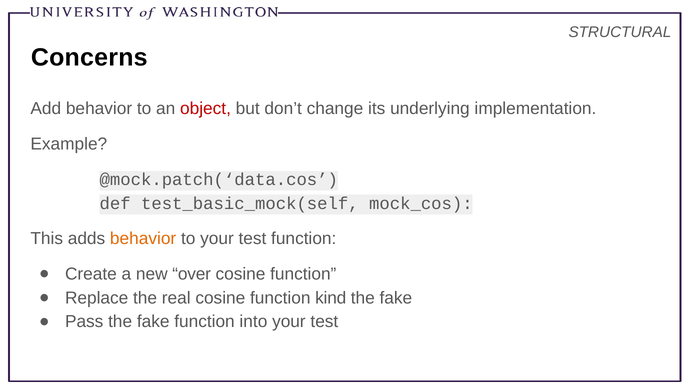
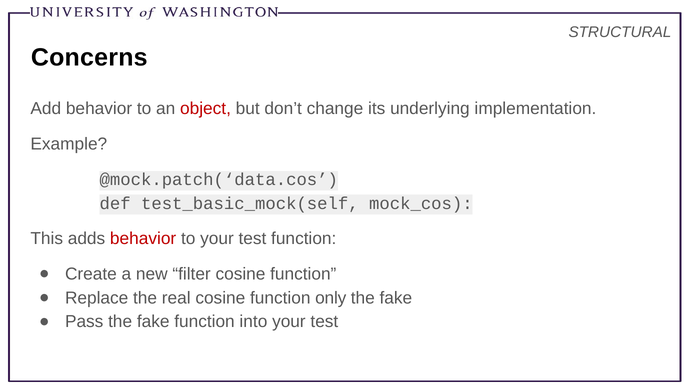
behavior colour: orange -> red (143, 239)
over: over -> filter (192, 274)
kind: kind -> only (331, 298)
